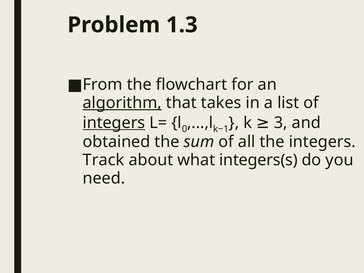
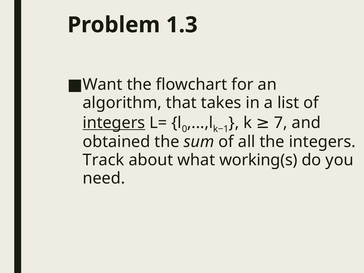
From: From -> Want (103, 85)
algorithm underline: present -> none (122, 103)
3: 3 -> 7 (281, 123)
integers(s: integers(s -> working(s (258, 160)
